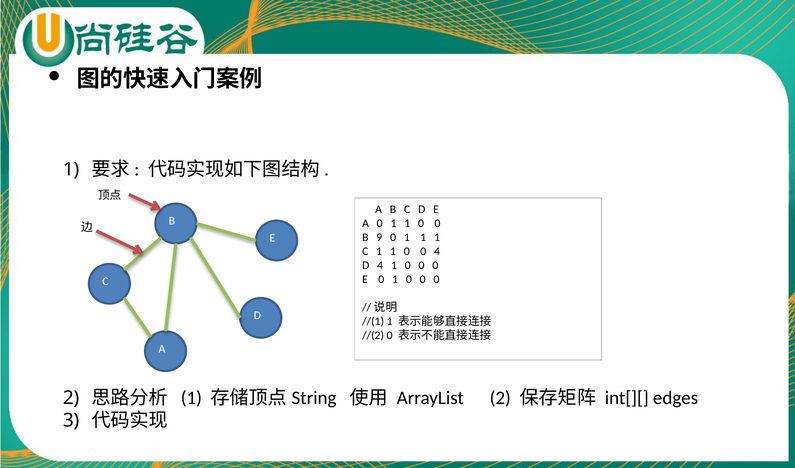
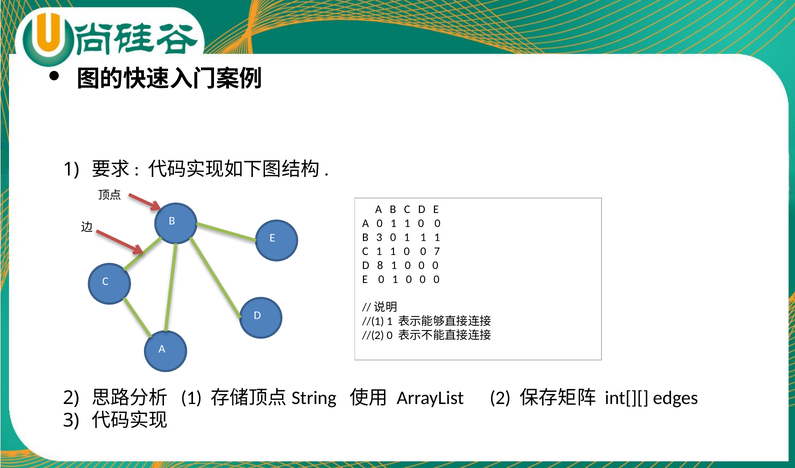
B 9: 9 -> 3 (379, 238)
0 4: 4 -> 7 (437, 252)
D 4: 4 -> 8 (380, 266)
